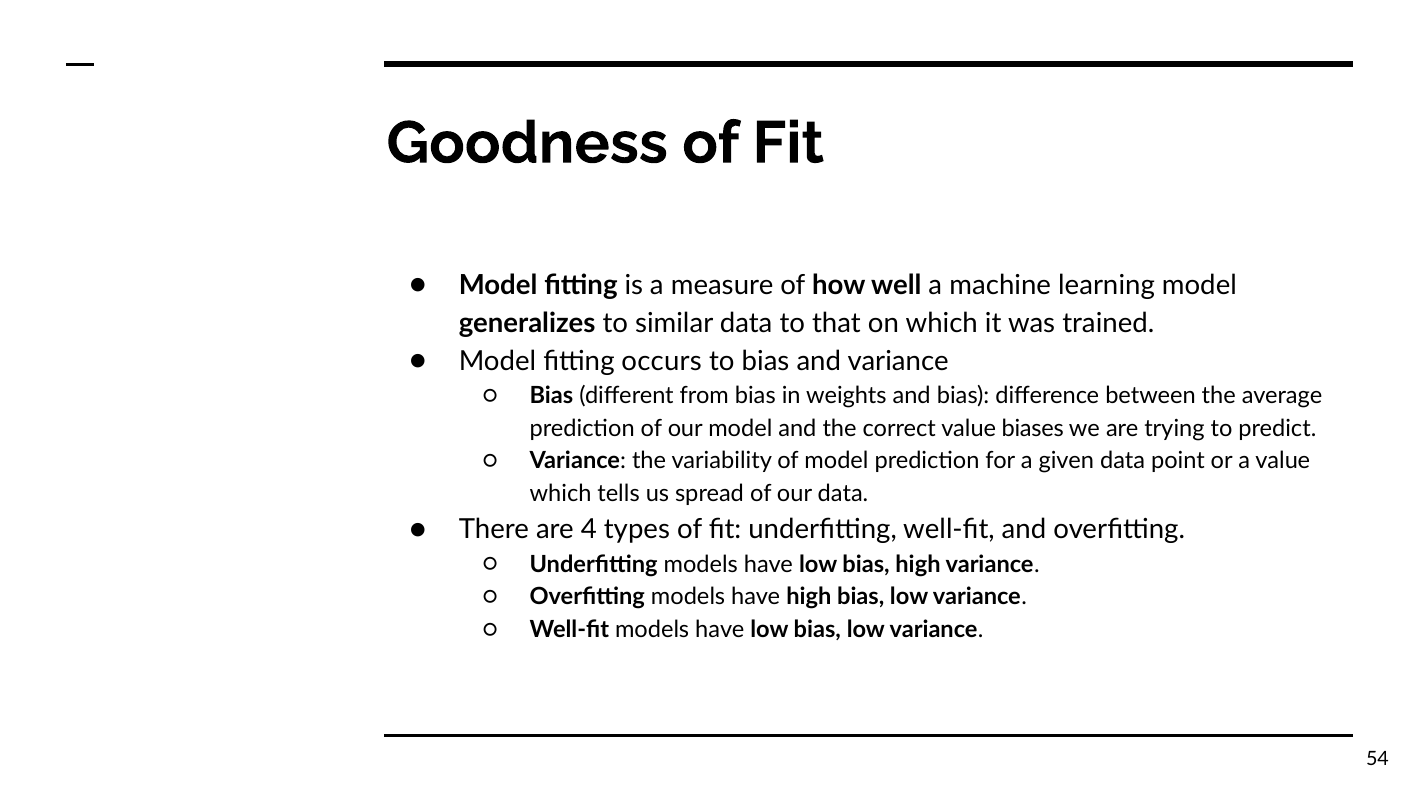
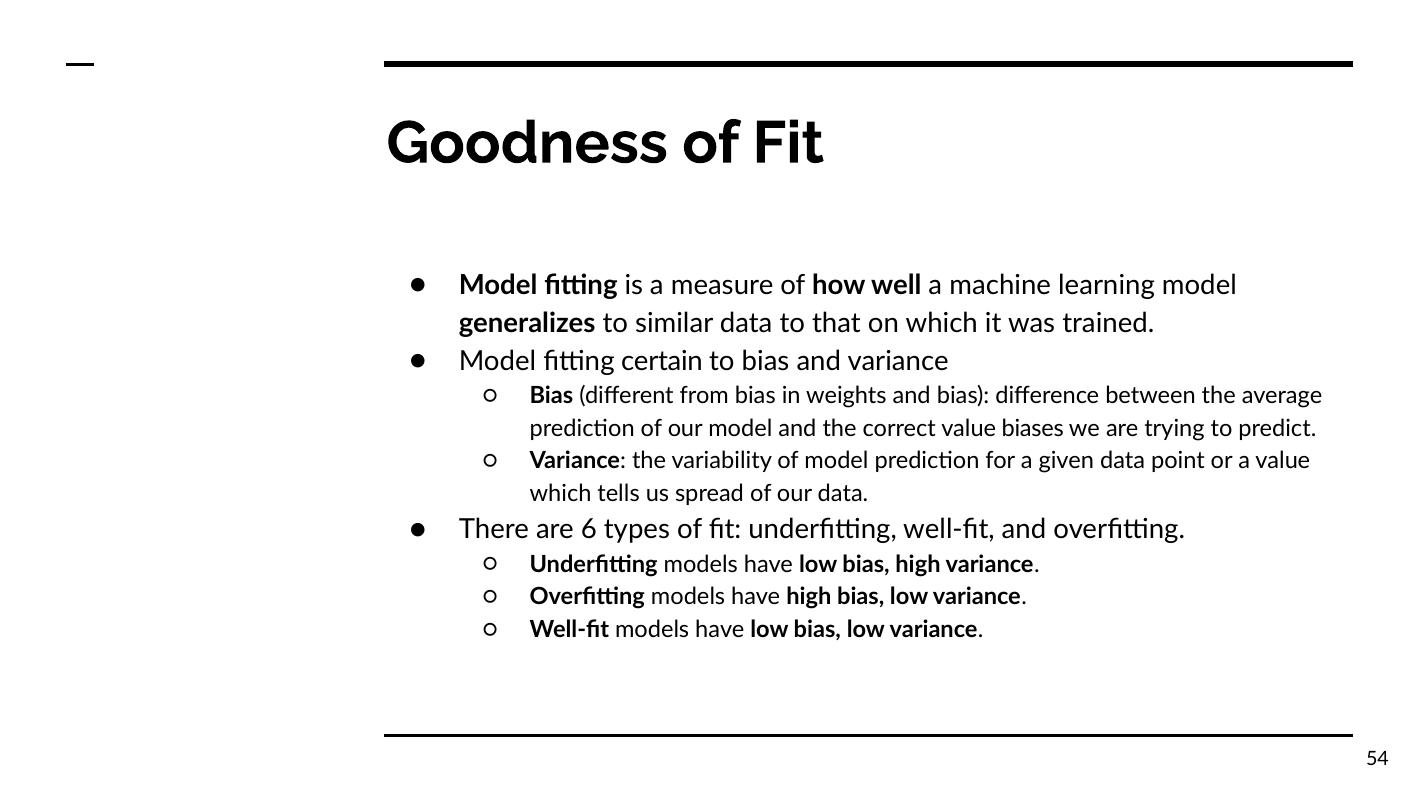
occurs: occurs -> certain (662, 361)
4: 4 -> 6 (589, 530)
